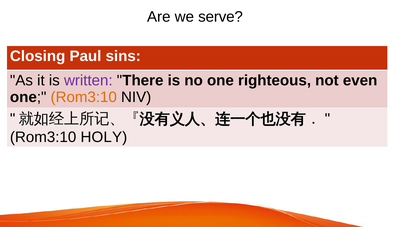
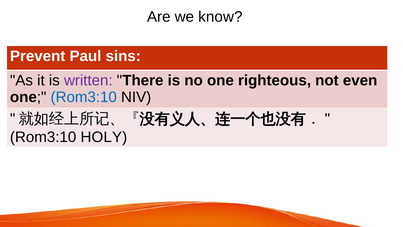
serve: serve -> know (220, 17)
Closing: Closing -> Prevent (38, 56)
Rom3:10 colour: orange -> blue (84, 97)
